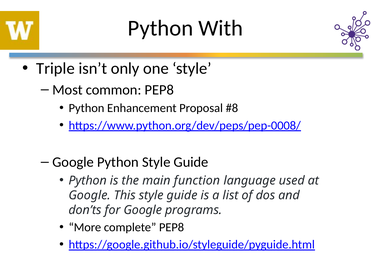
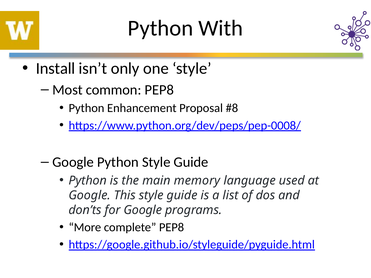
Triple: Triple -> Install (56, 69)
function: function -> memory (197, 181)
